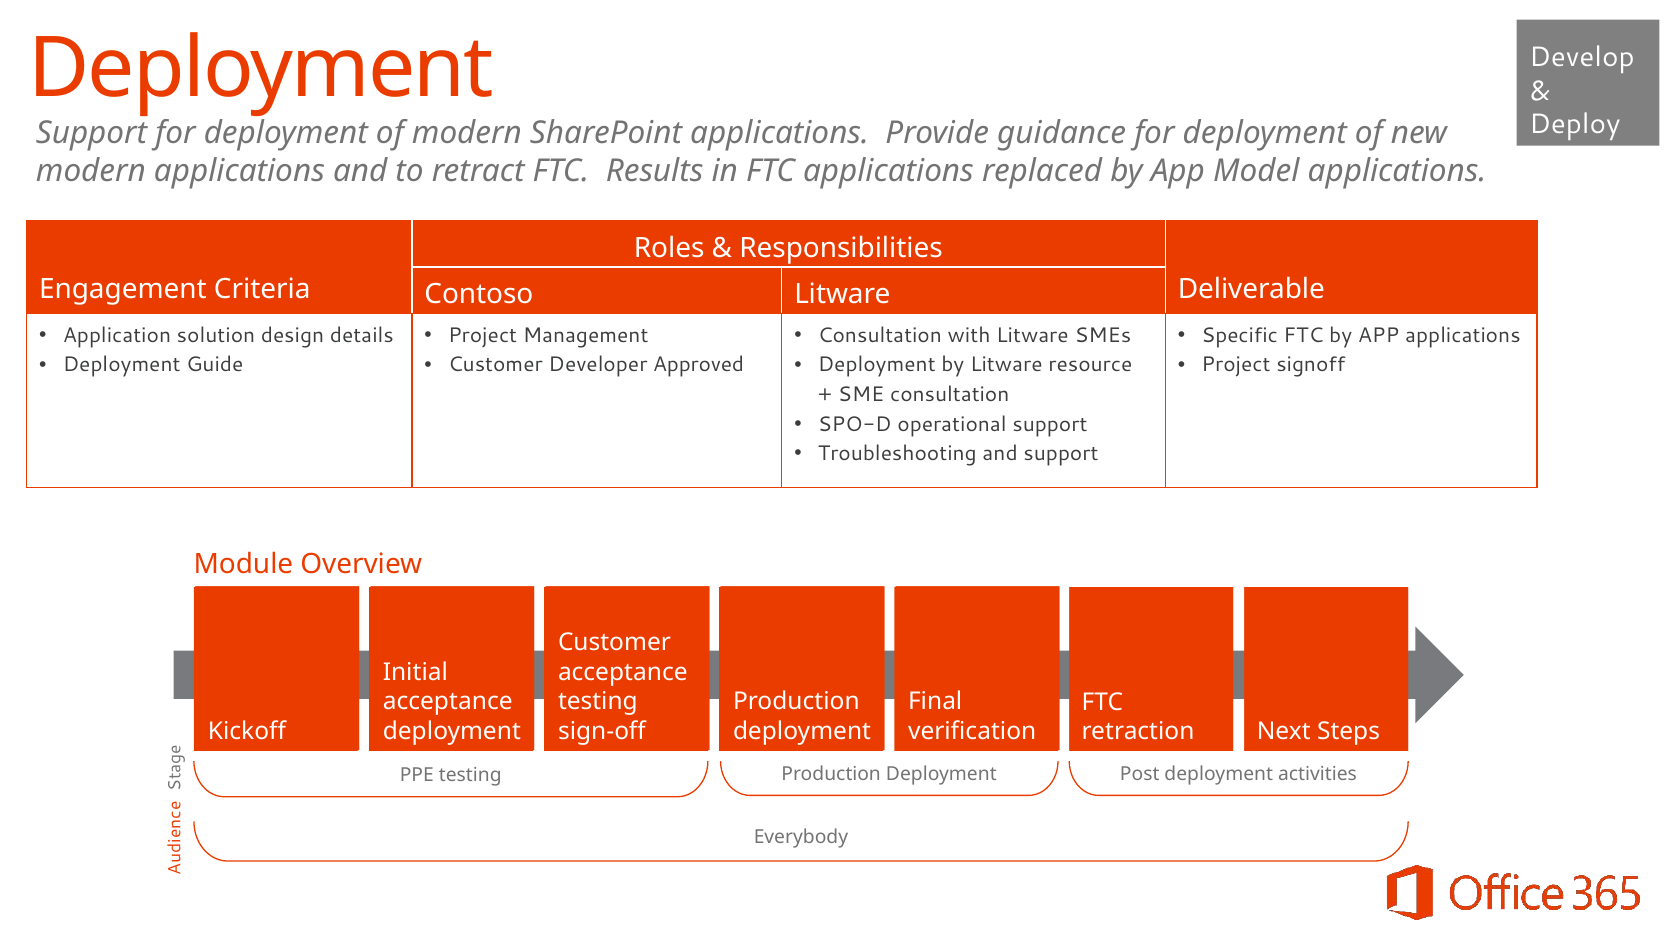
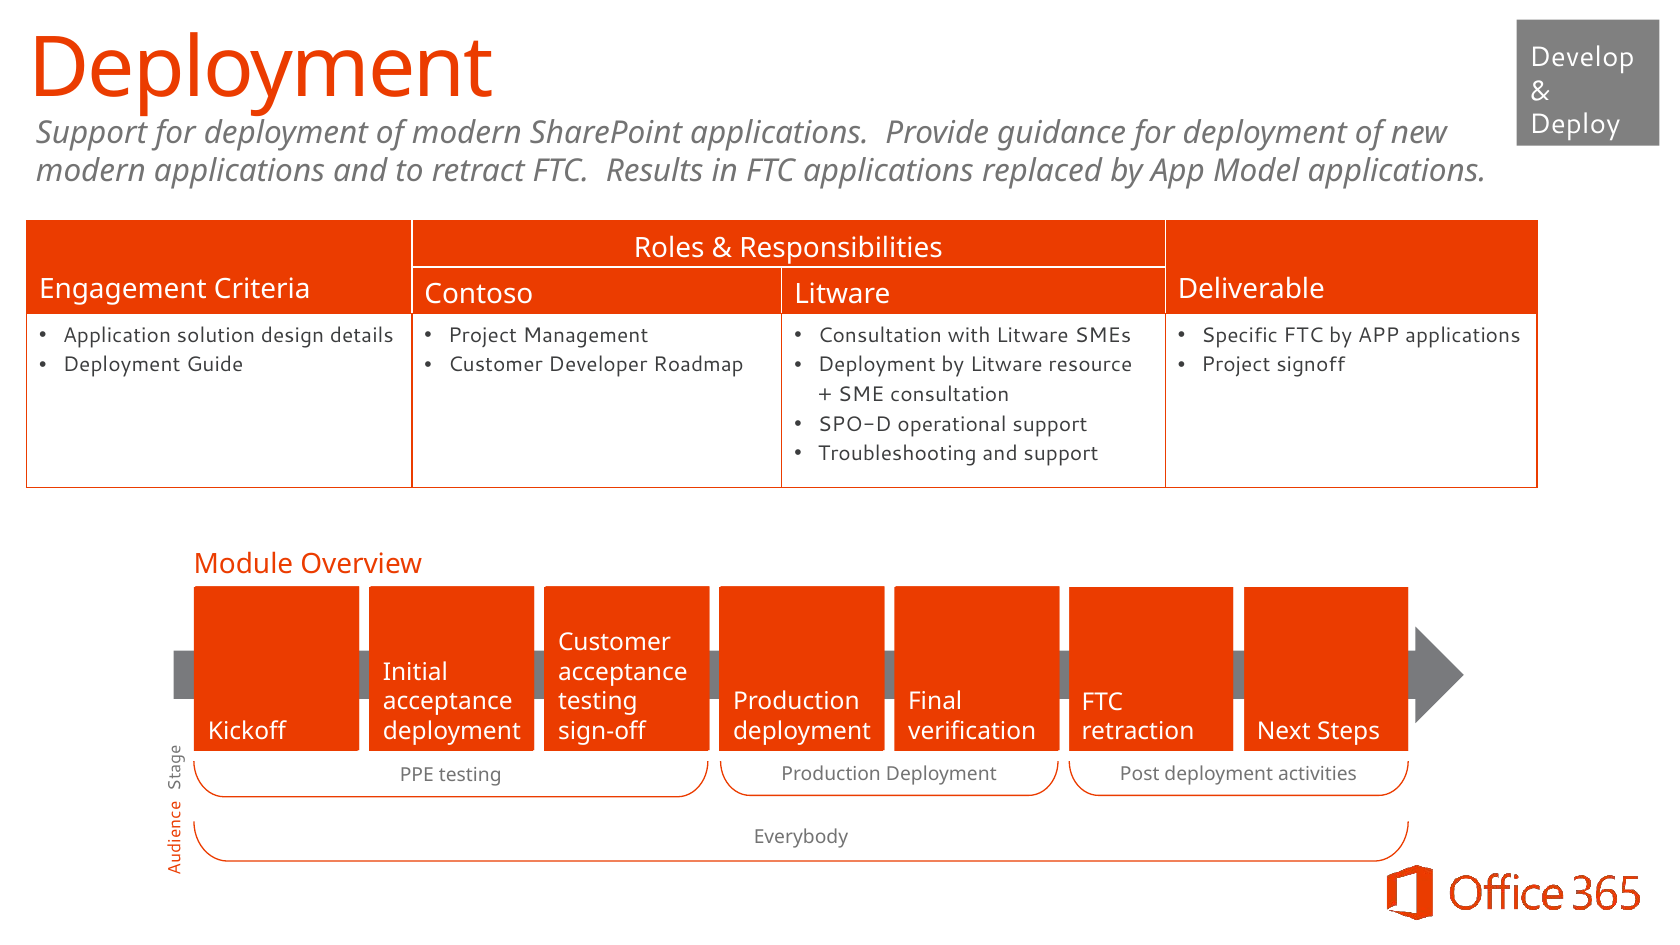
Approved: Approved -> Roadmap (698, 365)
